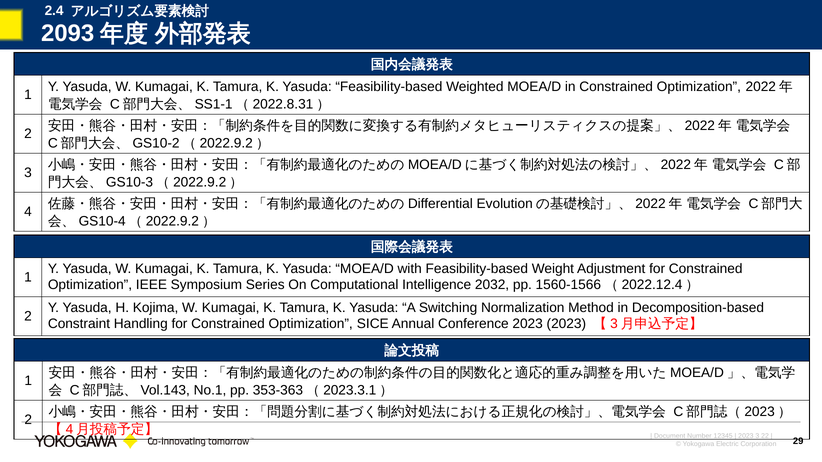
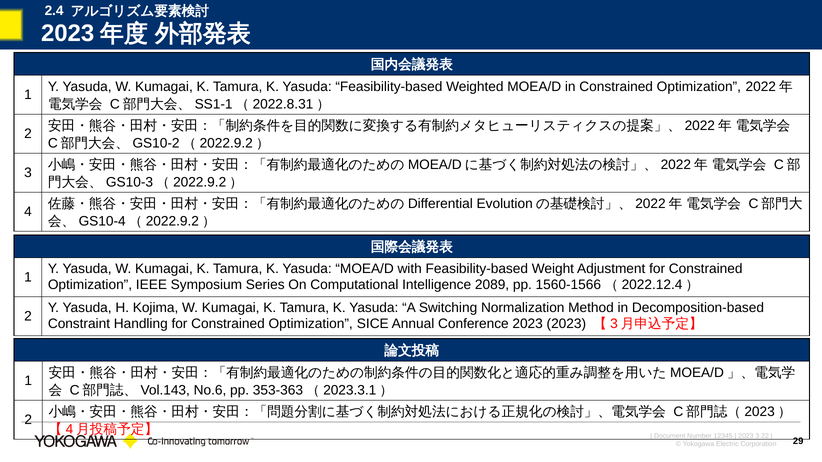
2093: 2093 -> 2023 (68, 34)
2032: 2032 -> 2089 (492, 285)
No.1: No.1 -> No.6 (210, 390)
